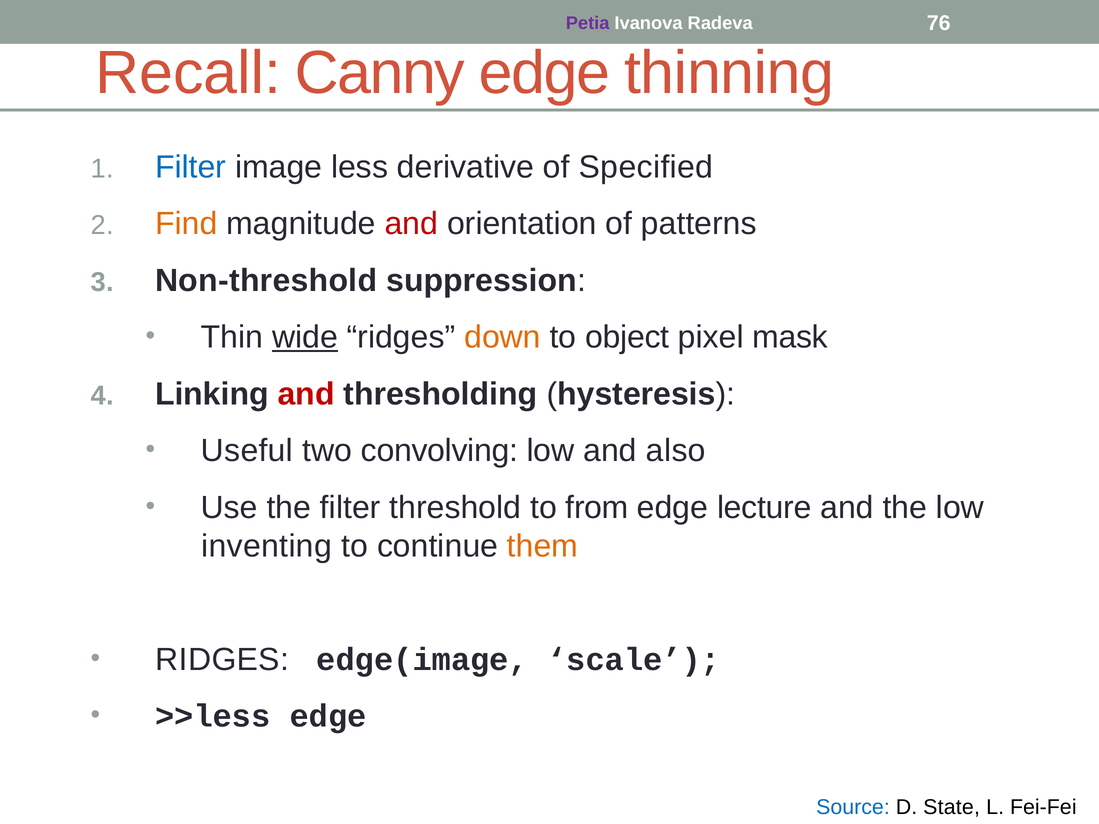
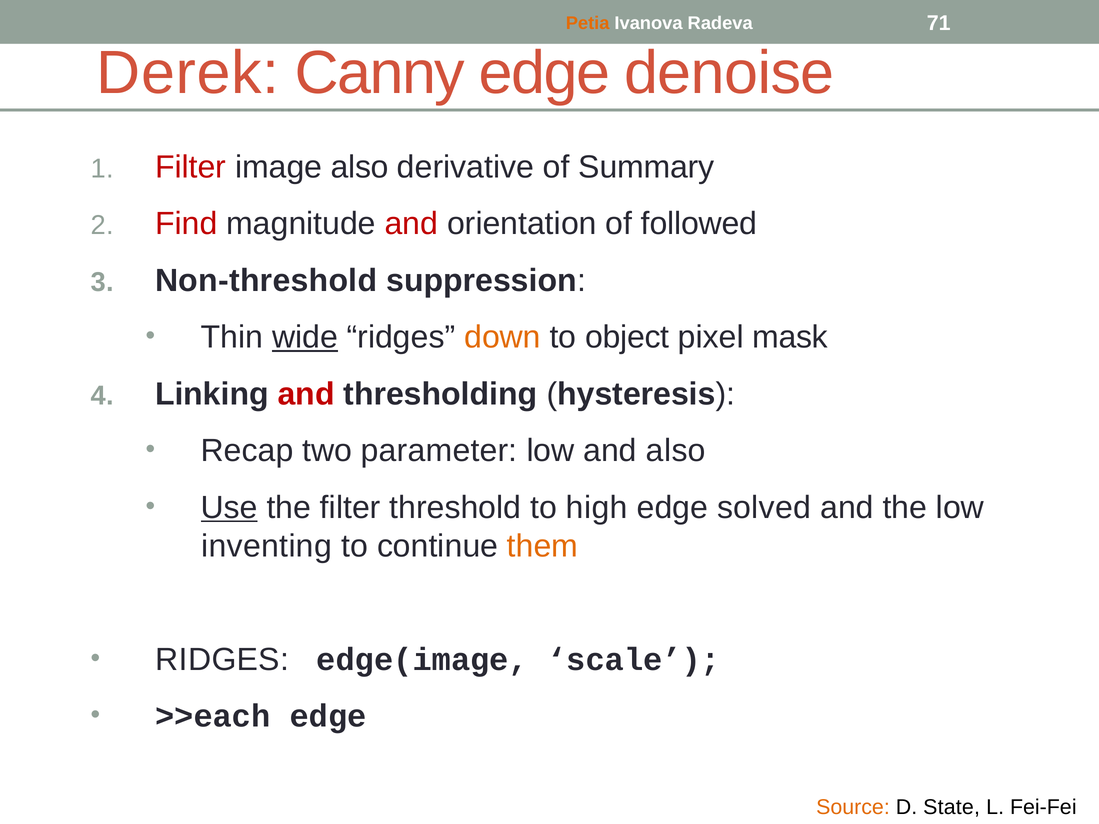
Petia colour: purple -> orange (588, 23)
76: 76 -> 71 (939, 23)
Recall: Recall -> Derek (188, 73)
thinning: thinning -> denoise (729, 73)
Filter colour: blue -> red (191, 167)
image less: less -> also (360, 167)
Specified: Specified -> Summary (646, 167)
Find colour: orange -> red (186, 224)
patterns: patterns -> followed (699, 224)
Useful: Useful -> Recap (247, 451)
convolving: convolving -> parameter (439, 451)
Use underline: none -> present (229, 508)
from: from -> high (597, 508)
lecture: lecture -> solved (764, 508)
>>less: >>less -> >>each (213, 716)
Source colour: blue -> orange (853, 807)
